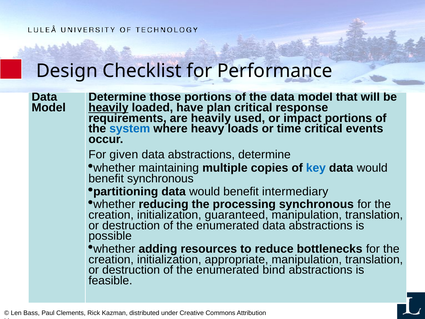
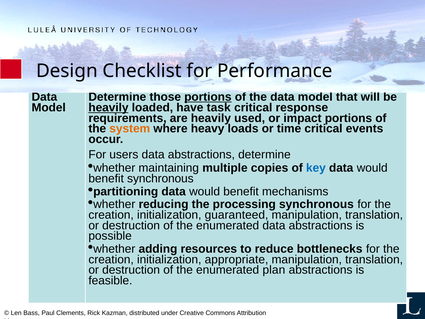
portions underline: none -> present (208, 97)
plan: plan -> task (219, 108)
system colour: blue -> orange (130, 129)
given: given -> users (124, 154)
intermediary: intermediary -> mechanisms (295, 191)
bind: bind -> plan (274, 270)
